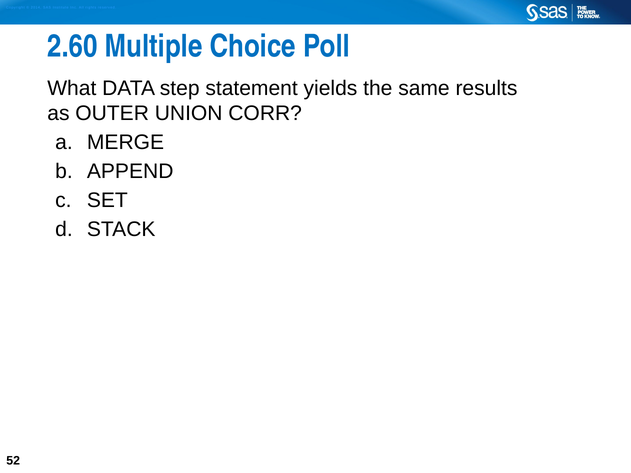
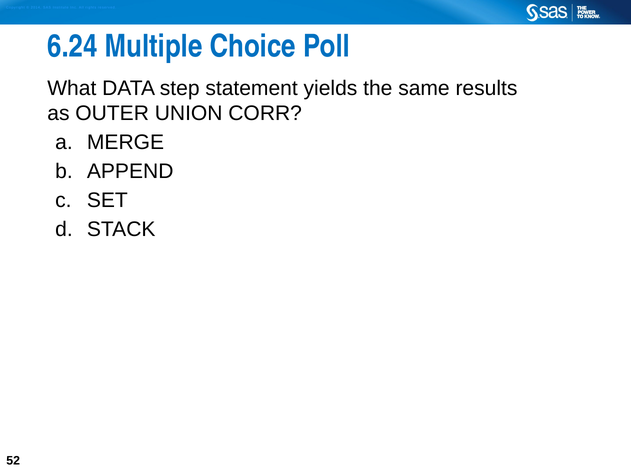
2.60: 2.60 -> 6.24 (72, 46)
